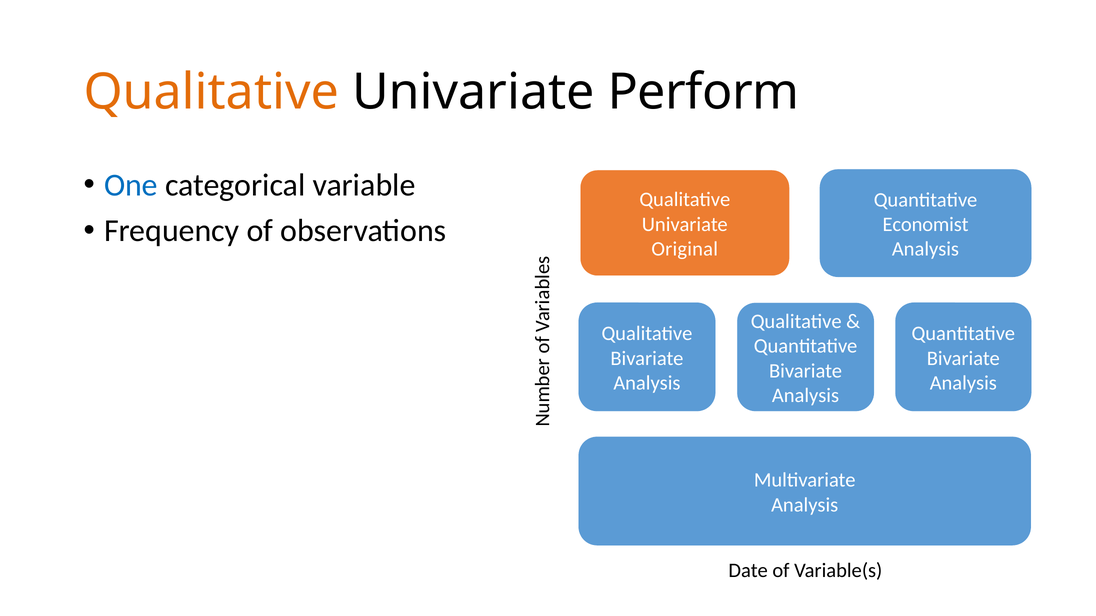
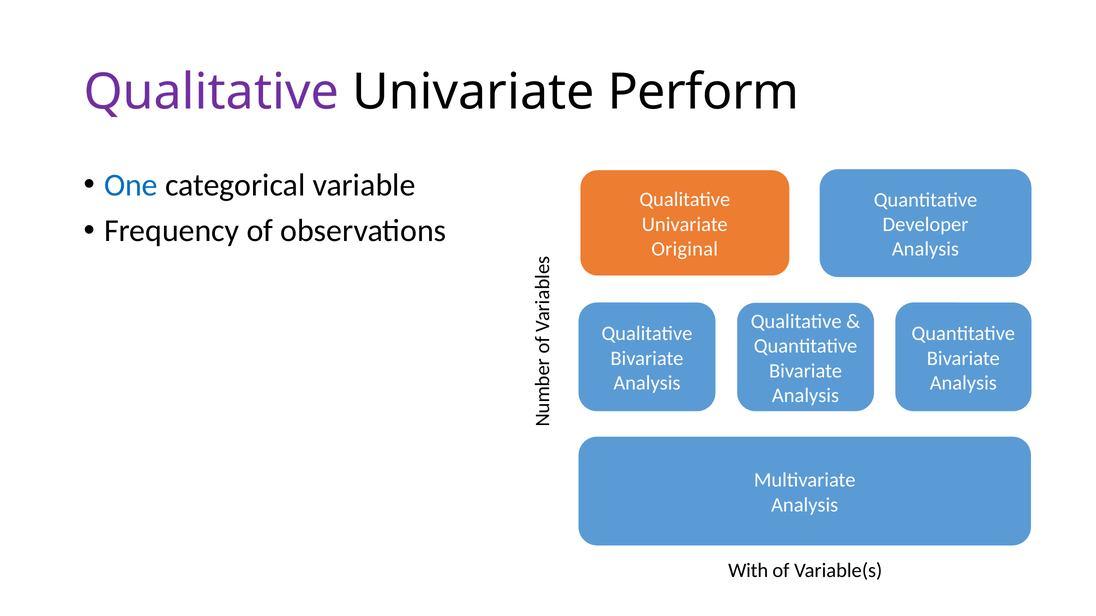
Qualitative colour: orange -> purple (211, 92)
Economist: Economist -> Developer (925, 225)
Date: Date -> With (748, 571)
